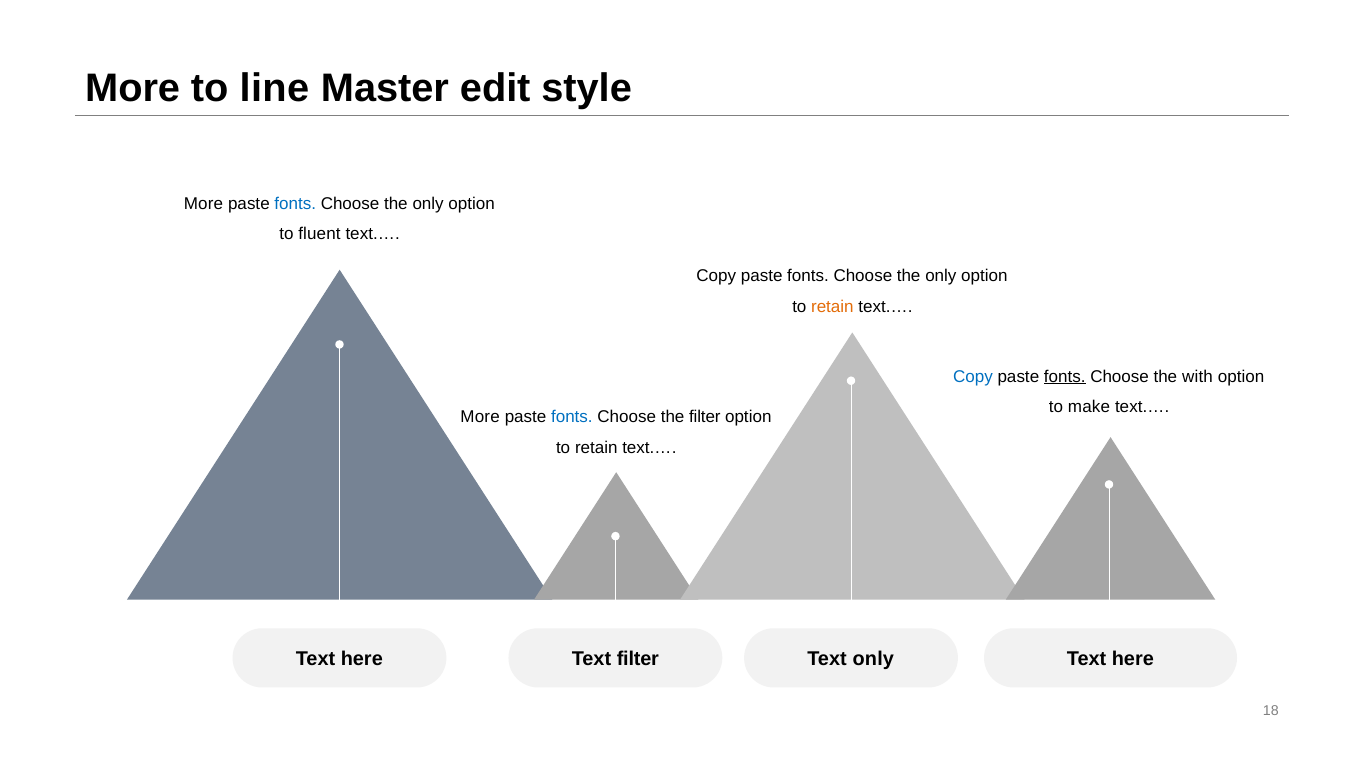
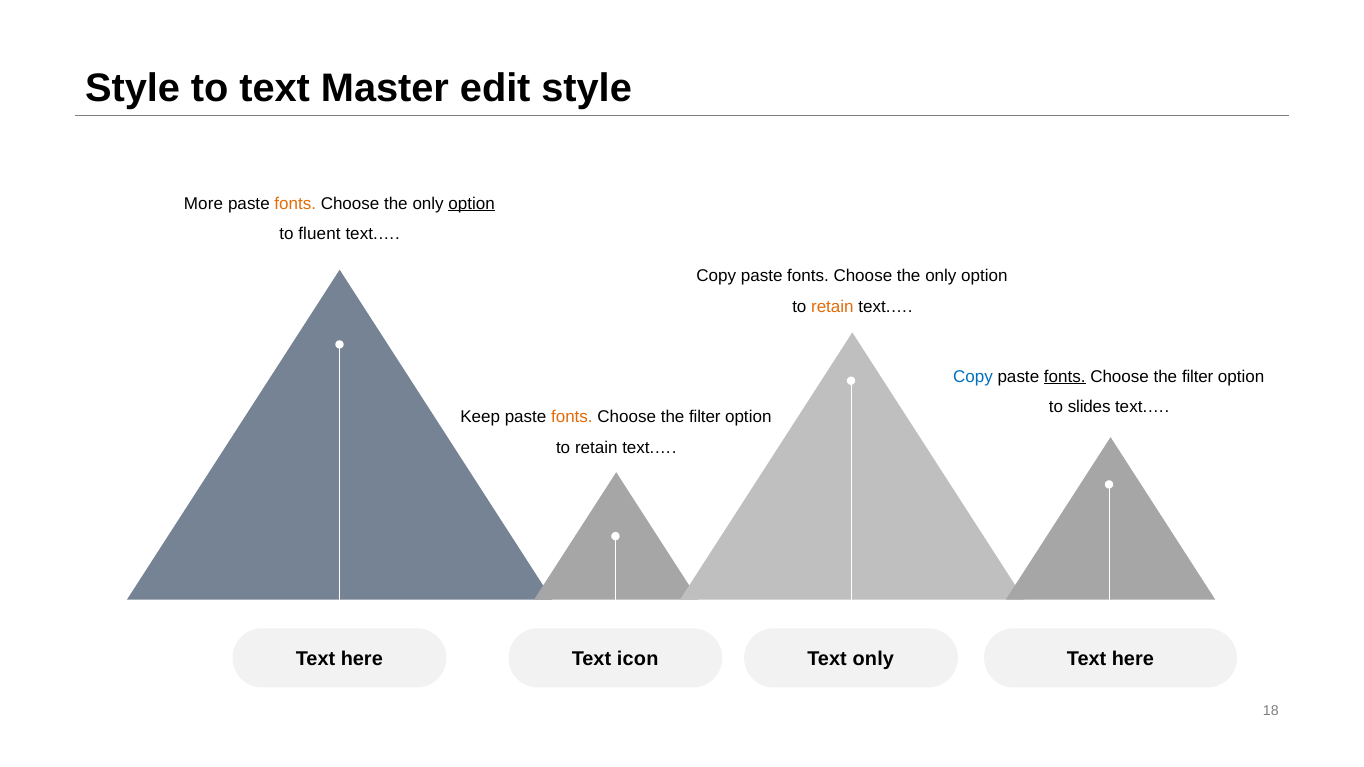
More: More -> Style (133, 88)
to line: line -> text (275, 88)
fonts colour: blue -> orange (295, 203)
option underline: none -> present (472, 203)
with: with -> filter (1198, 377)
make: make -> slides (1089, 407)
More: More -> Keep (480, 418)
fonts colour: blue -> orange (572, 418)
Text filter: filter -> icon (638, 659)
